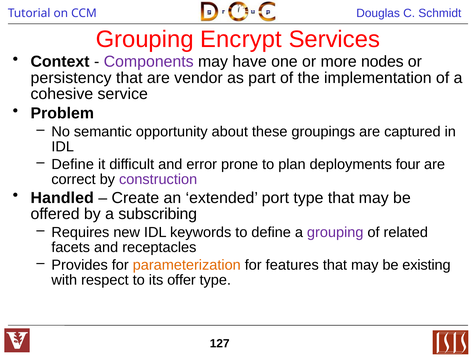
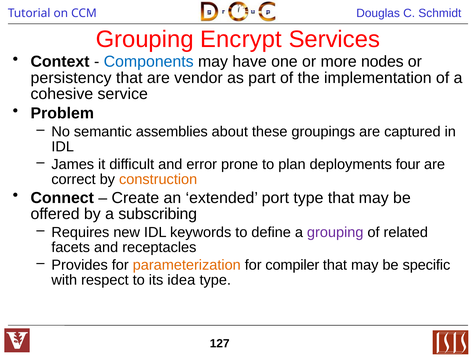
Components colour: purple -> blue (149, 62)
opportunity: opportunity -> assemblies (172, 132)
Define: Define -> James (73, 164)
construction colour: purple -> orange (158, 179)
Handled: Handled -> Connect (62, 198)
features: features -> compiler (292, 265)
existing: existing -> specific (426, 265)
offer: offer -> idea (181, 280)
